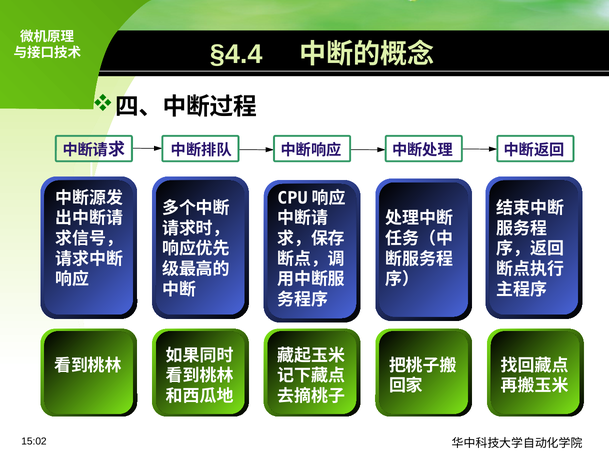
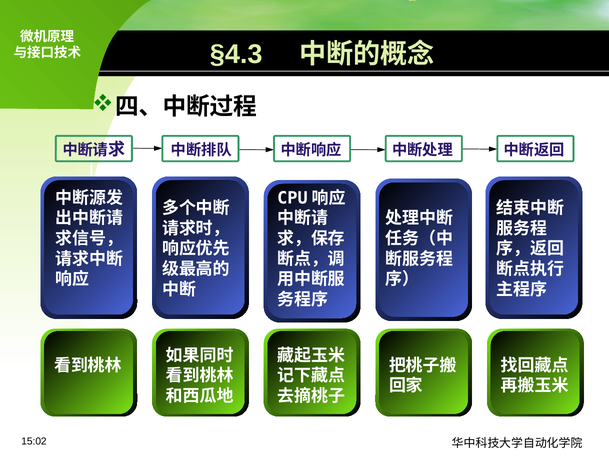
§4.4: §4.4 -> §4.3 (236, 54)
